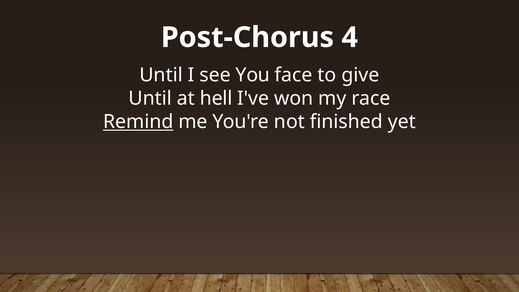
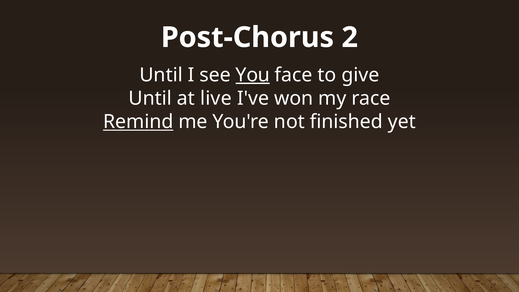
4: 4 -> 2 (350, 37)
You underline: none -> present (253, 75)
hell: hell -> live (216, 98)
